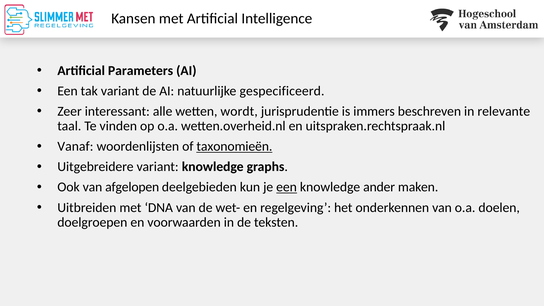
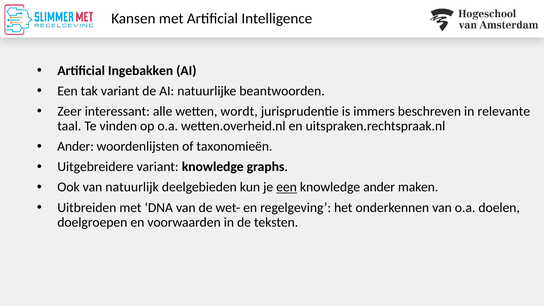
Parameters: Parameters -> Ingebakken (141, 71)
gespecificeerd: gespecificeerd -> beantwoorden (282, 91)
Vanaf: Vanaf -> Ander (76, 146)
taxonomieën underline: present -> none (234, 146)
afgelopen: afgelopen -> natuurlijk (132, 187)
